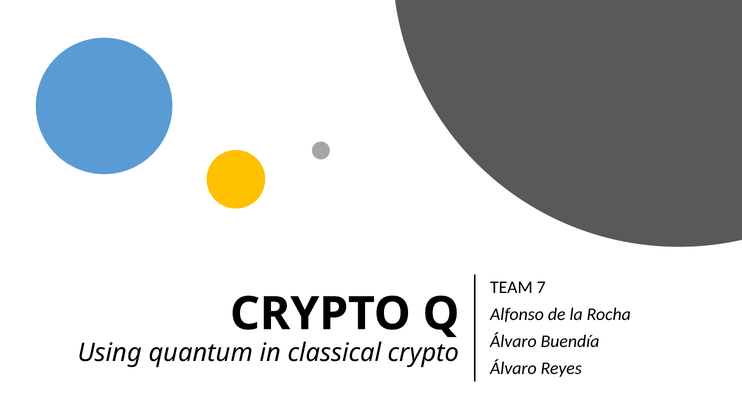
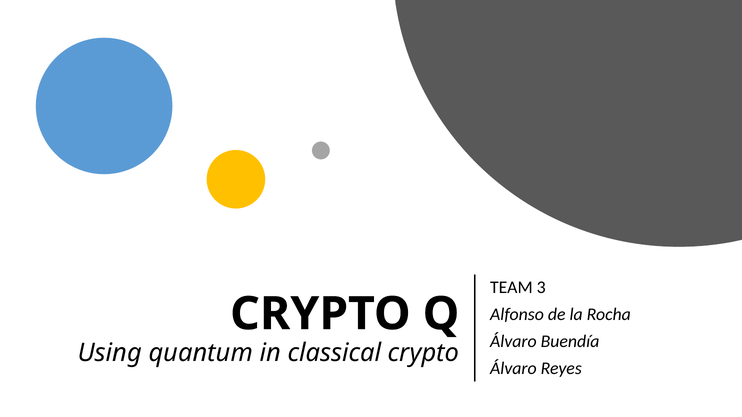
7: 7 -> 3 (541, 288)
